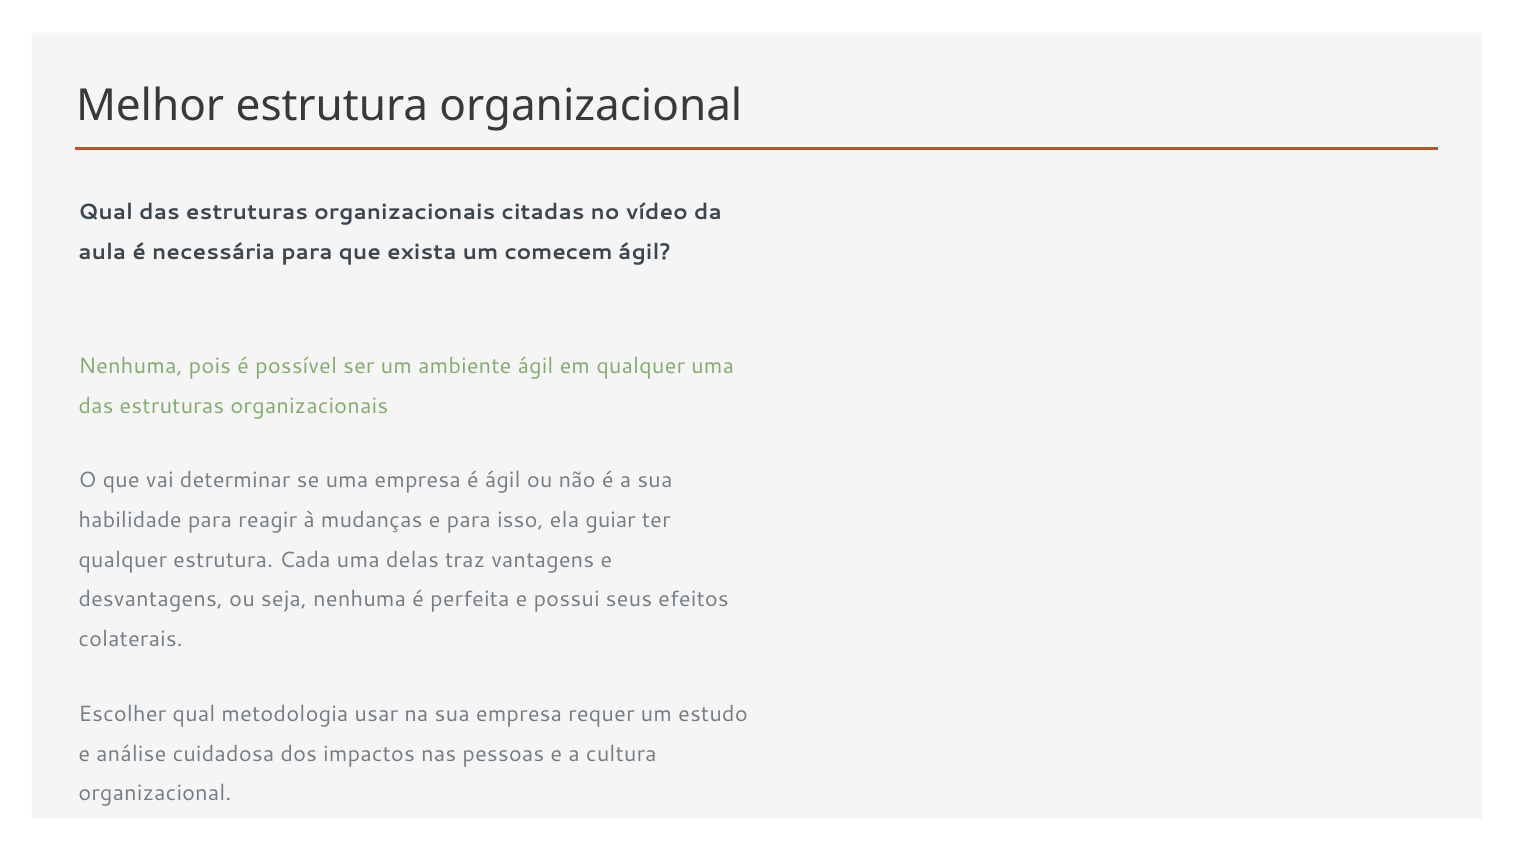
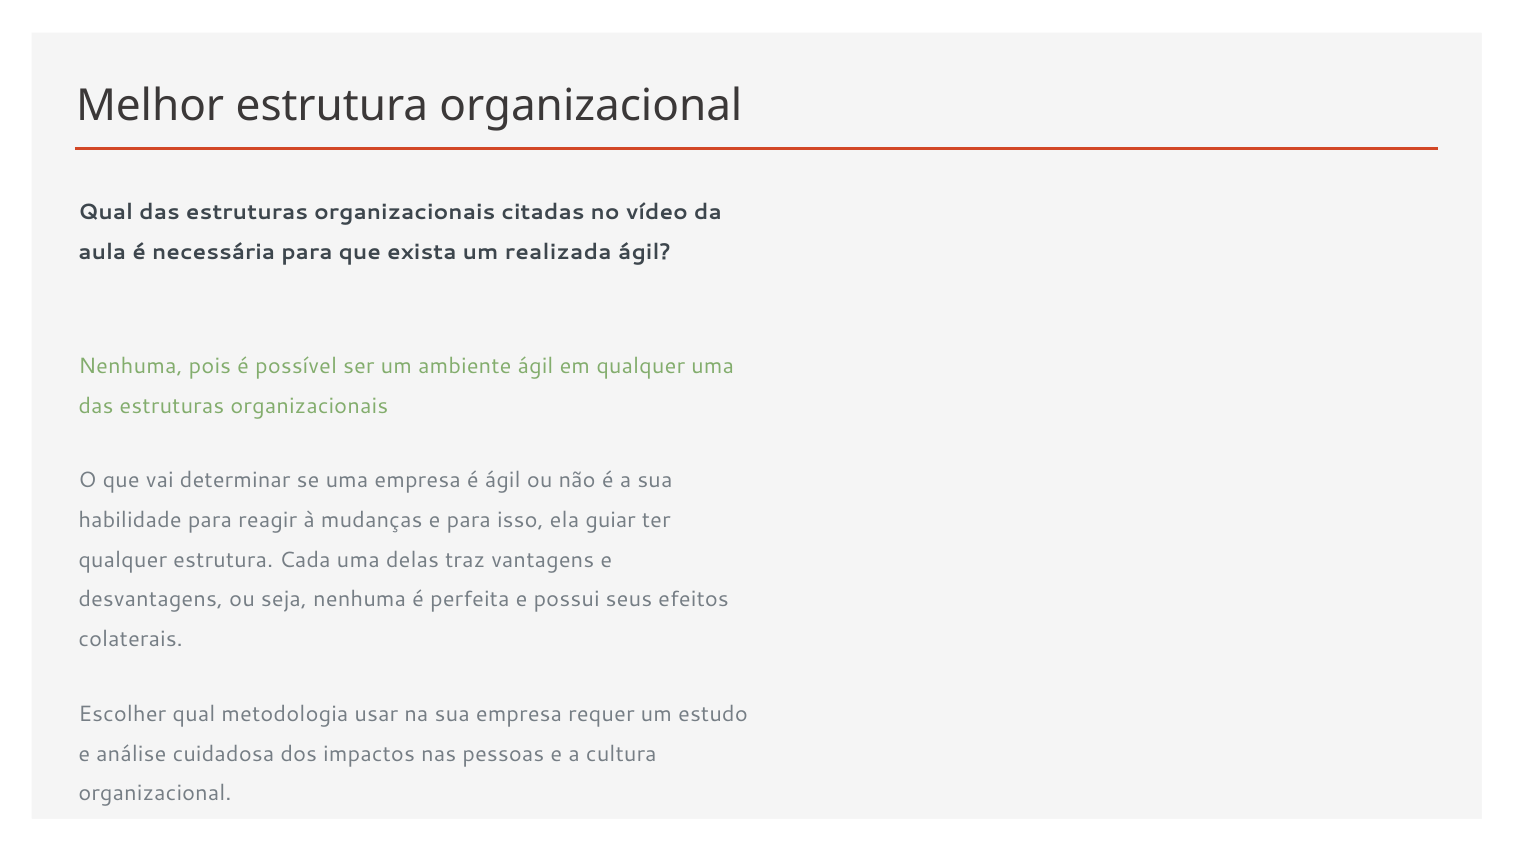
comecem: comecem -> realizada (558, 252)
